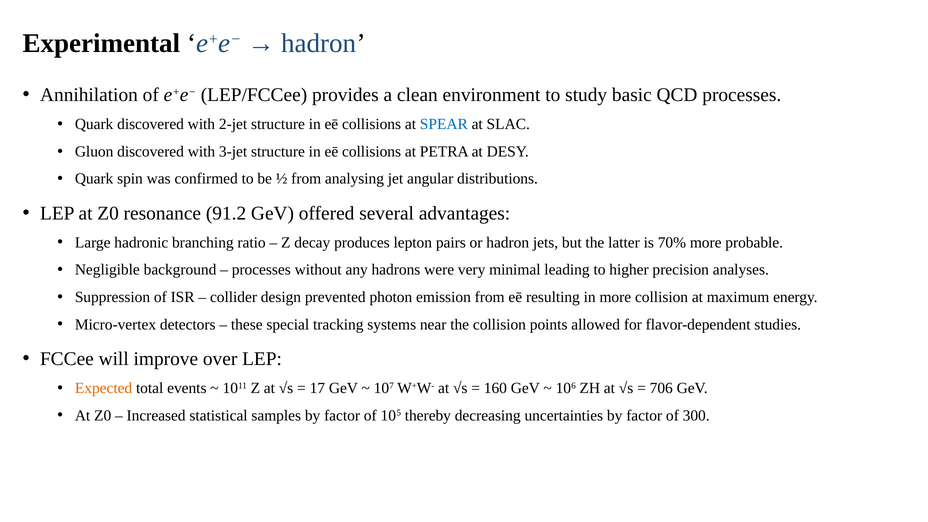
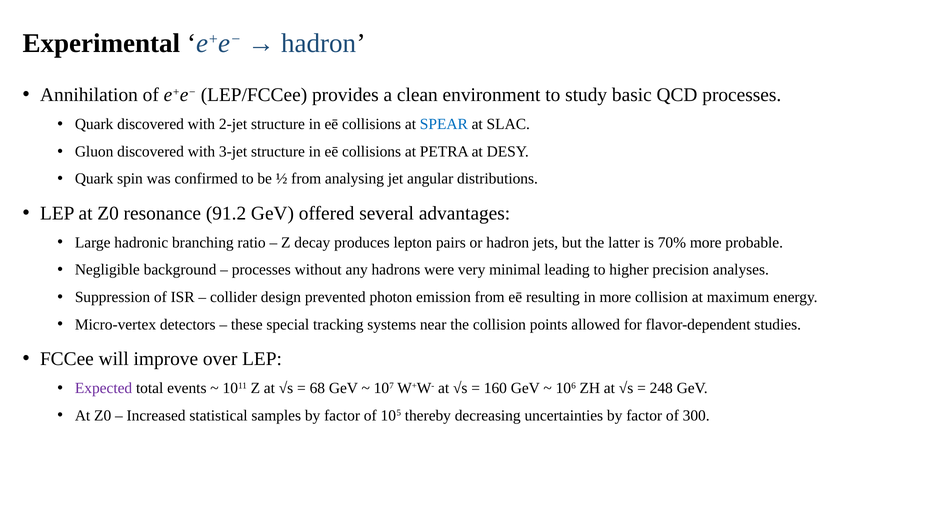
Expected colour: orange -> purple (104, 388)
17: 17 -> 68 (317, 388)
706: 706 -> 248 (661, 388)
